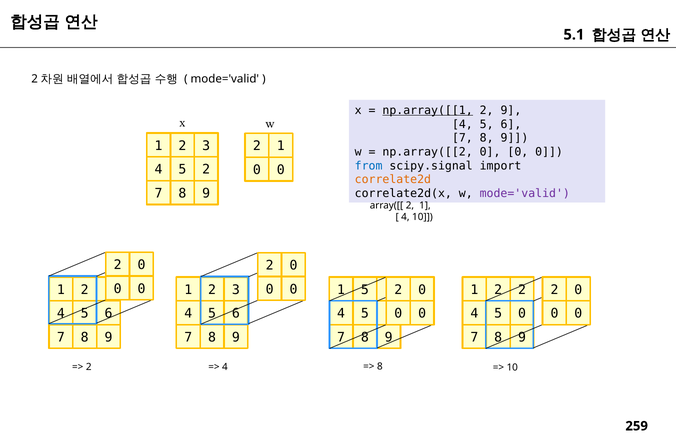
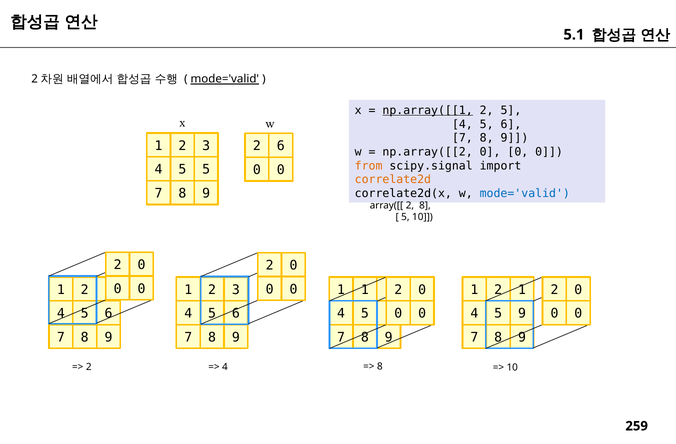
mode='valid underline: none -> present (225, 79)
2 9: 9 -> 5 (511, 110)
1: 1 -> 6 (281, 146)
from colour: blue -> orange (369, 166)
5 2: 2 -> 5 (206, 170)
mode='valid colour: purple -> blue (525, 193)
array([[ 2 1: 1 -> 8 (425, 205)
4: 4 -> 5 (405, 217)
1 5: 5 -> 1 (365, 290)
2 2: 2 -> 1 (522, 290)
5 0: 0 -> 9 (522, 314)
